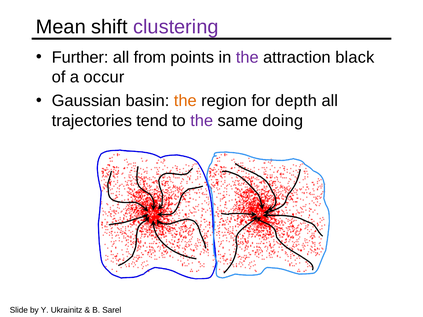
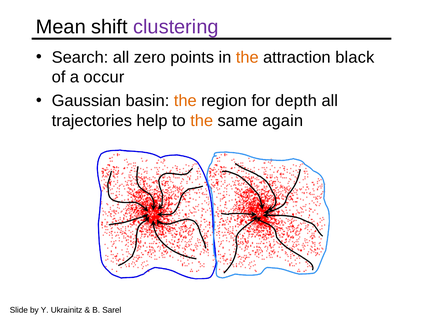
Further: Further -> Search (80, 58)
from: from -> zero (150, 58)
the colour: purple -> orange (247, 58)
tend: tend -> help (152, 121)
the colour: purple -> orange (202, 121)
doing: doing -> again (283, 121)
